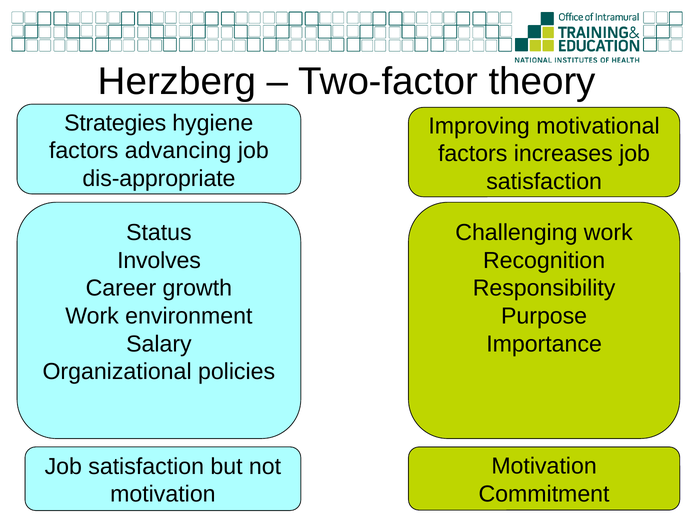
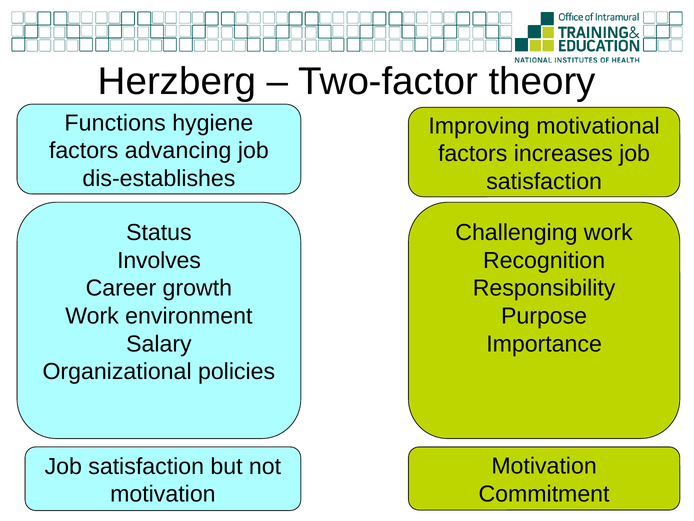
Strategies: Strategies -> Functions (115, 123)
dis-appropriate: dis-appropriate -> dis-establishes (159, 178)
